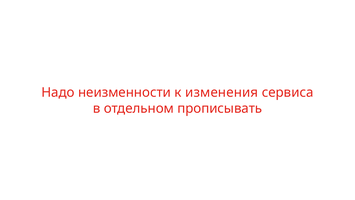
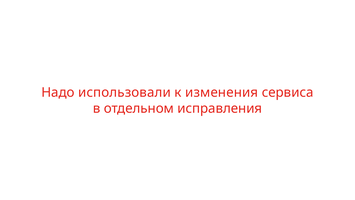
неизменности: неизменности -> использовали (124, 92)
прописывать: прописывать -> исправления (220, 108)
